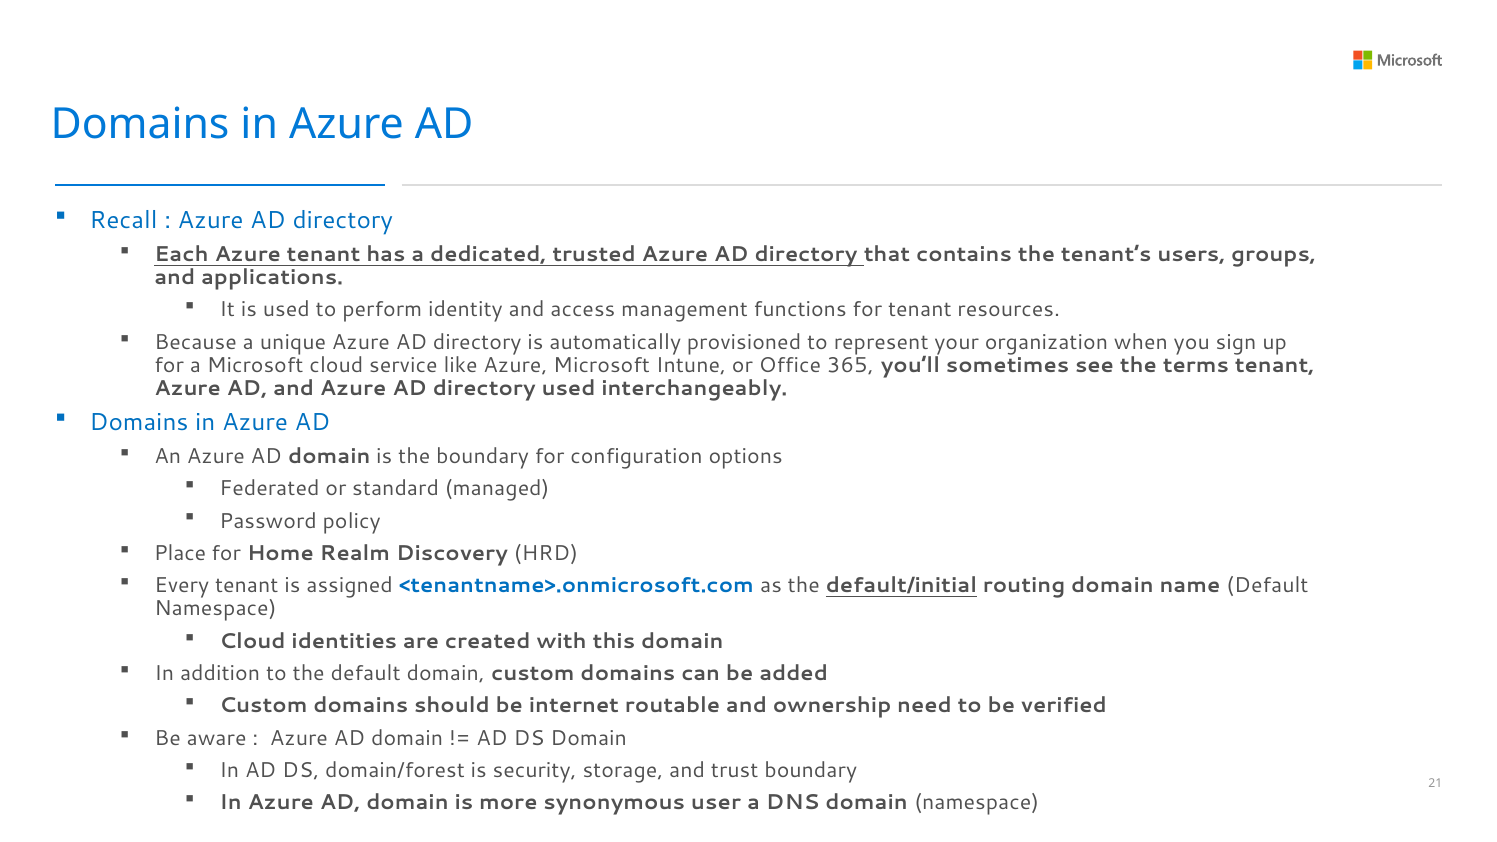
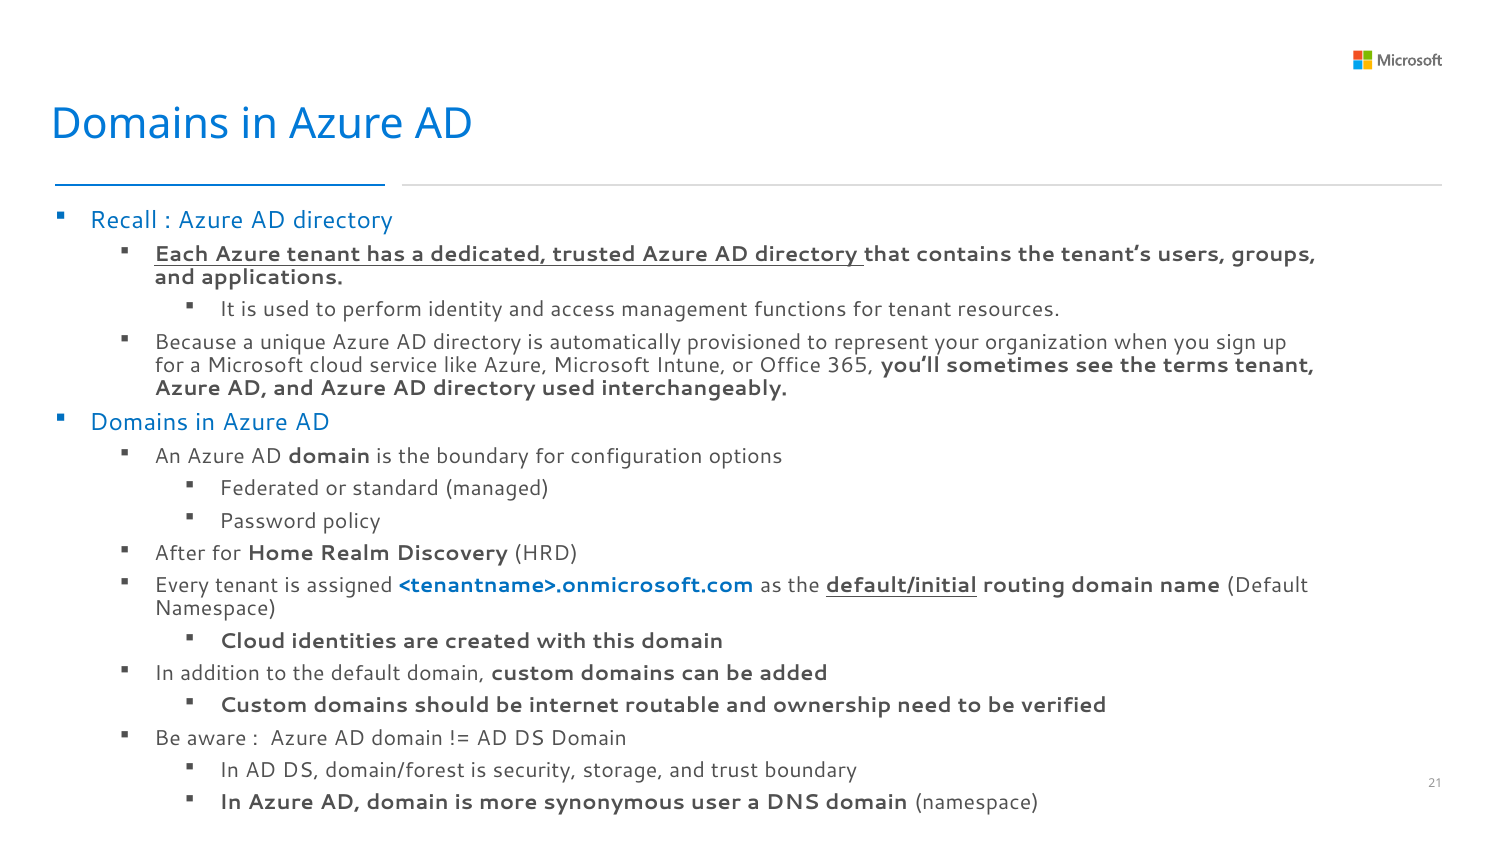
Place: Place -> After (180, 553)
